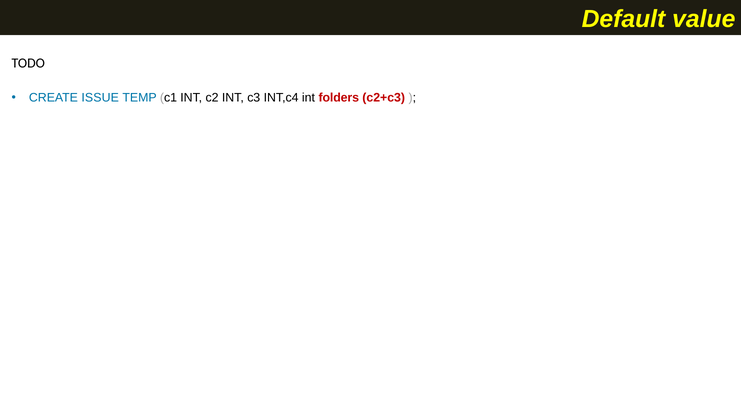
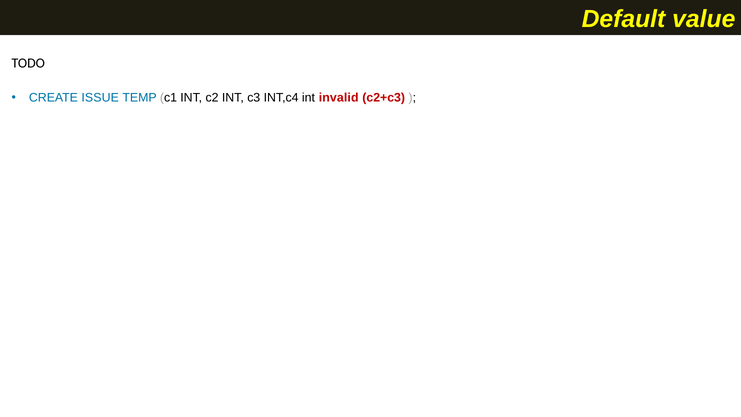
folders: folders -> invalid (339, 98)
